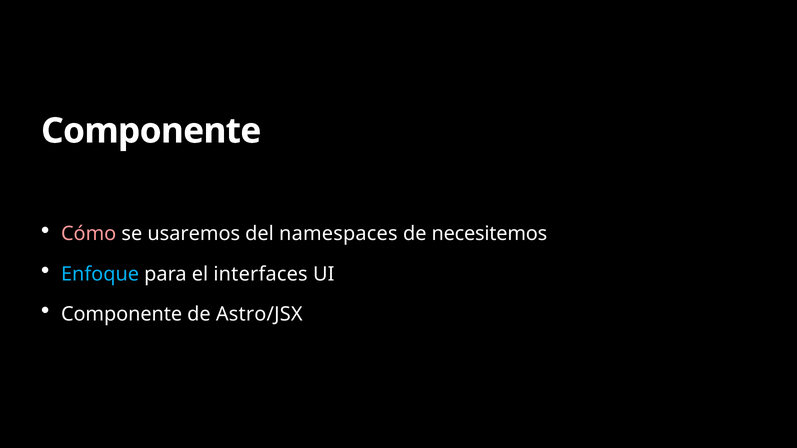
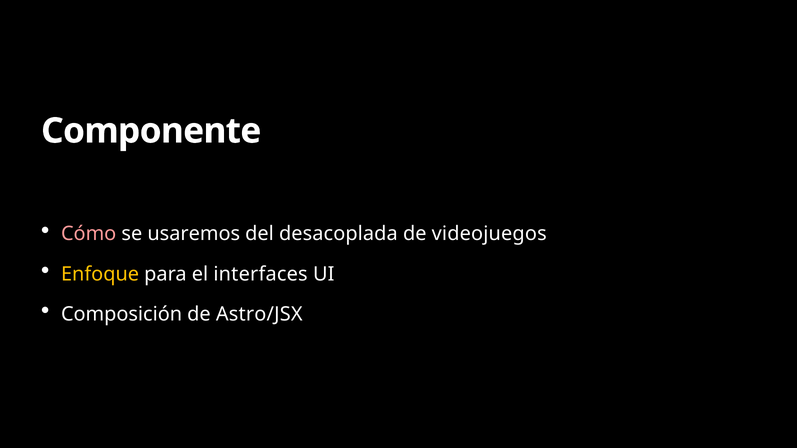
namespaces: namespaces -> desacoplada (338, 234)
necesitemos: necesitemos -> videojuegos (489, 234)
Enfoque colour: light blue -> yellow (100, 274)
Componente: Componente -> Composición (122, 314)
